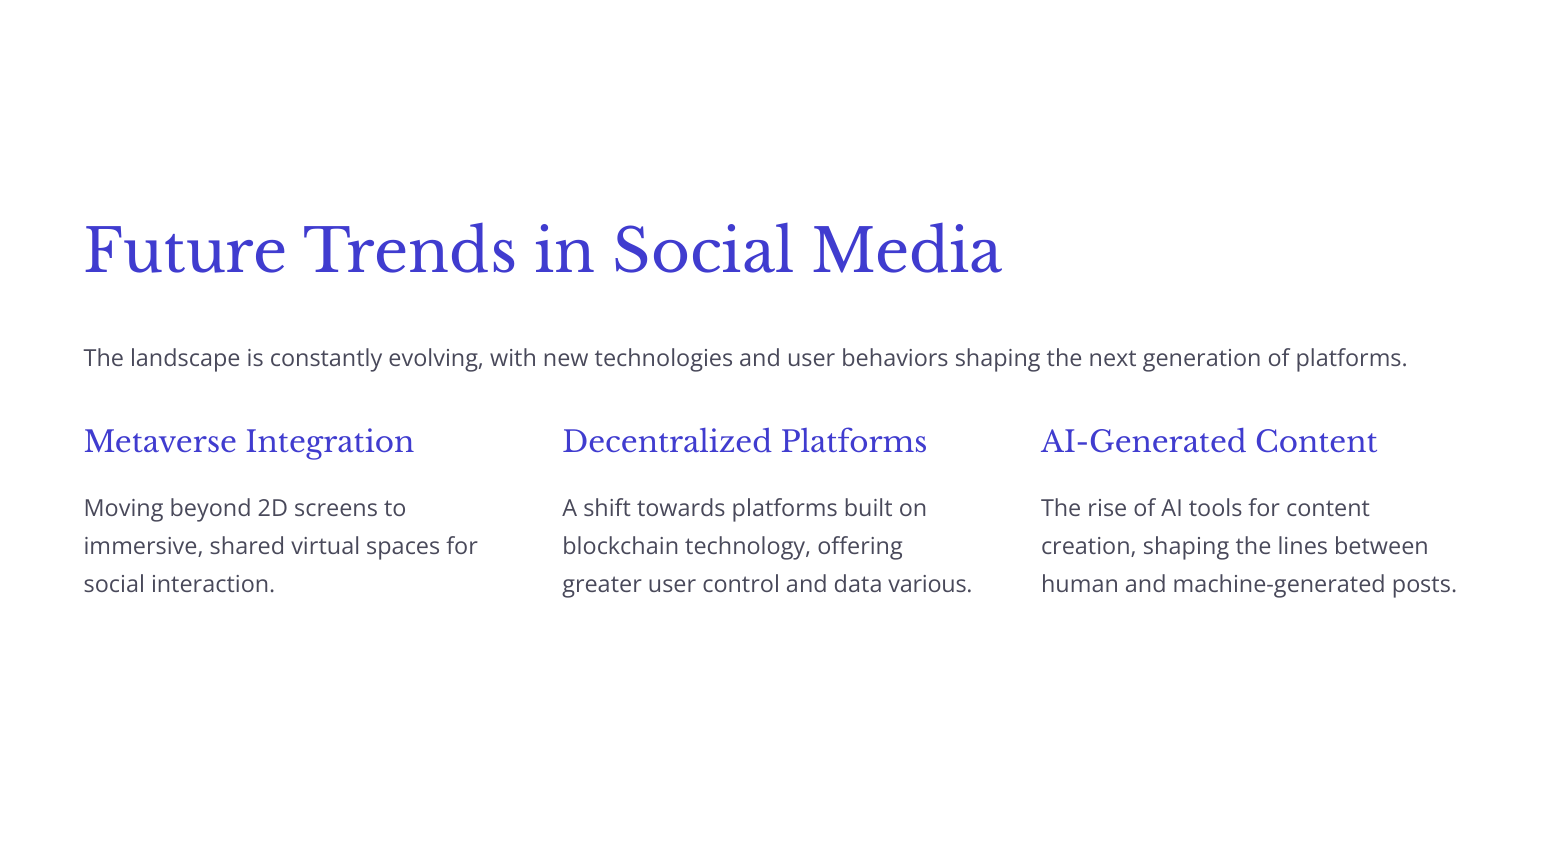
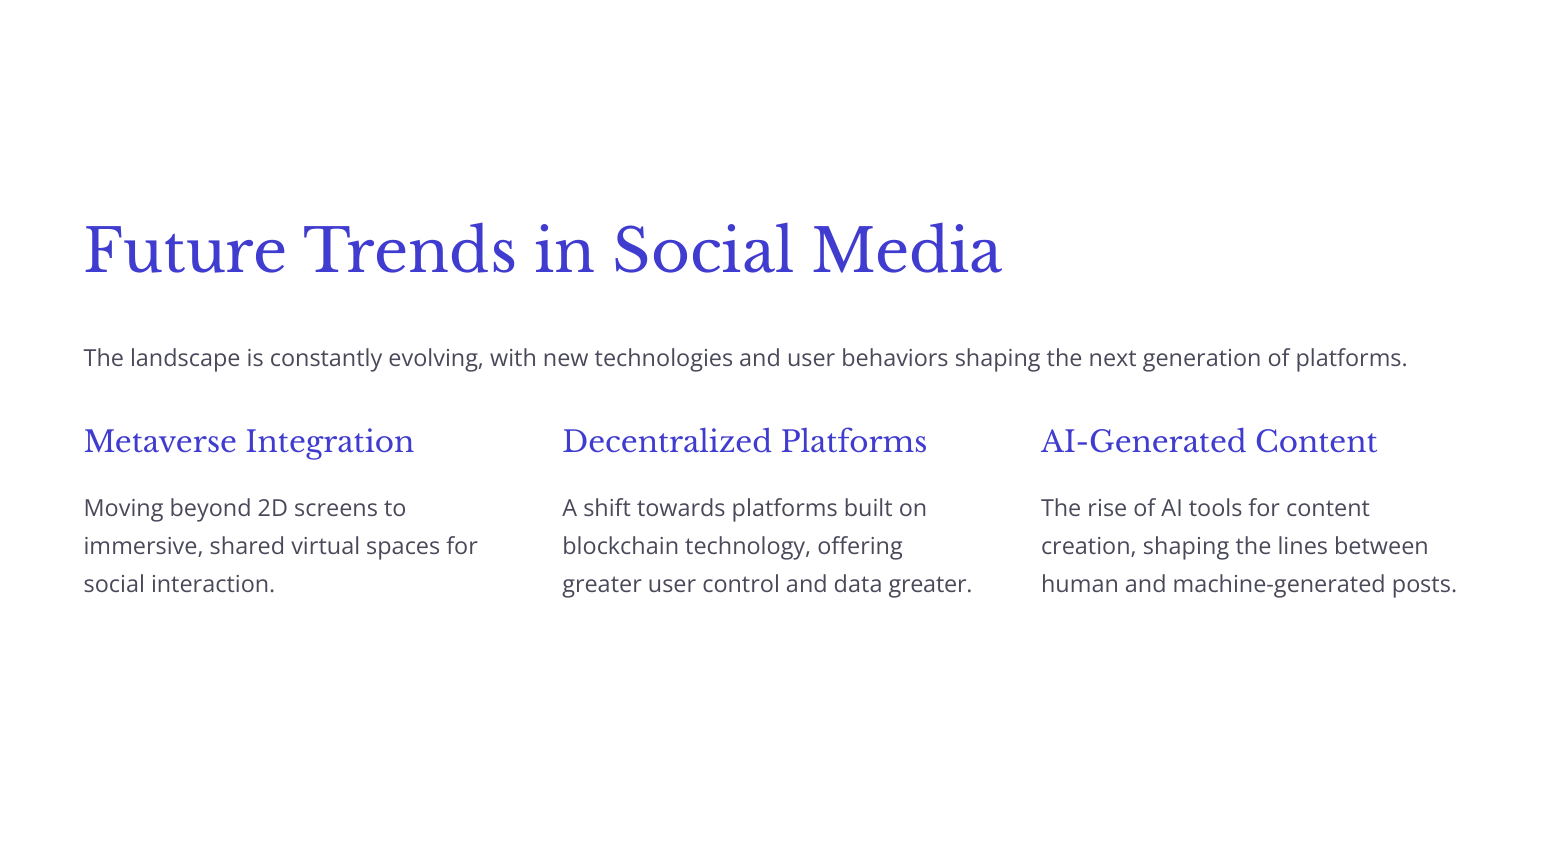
data various: various -> greater (931, 585)
